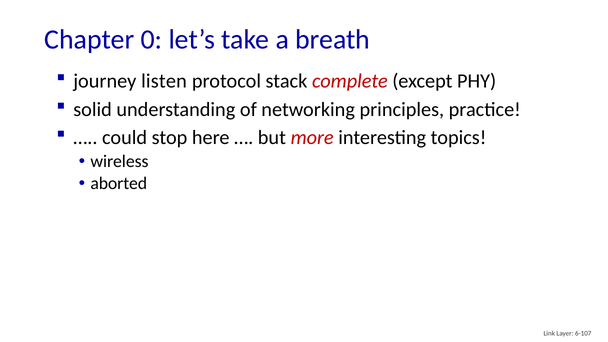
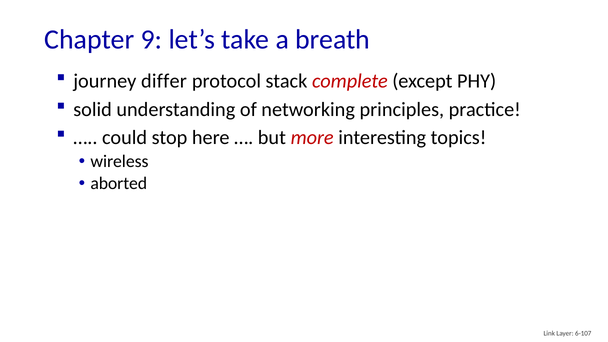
0: 0 -> 9 (151, 40)
listen: listen -> differ (164, 81)
